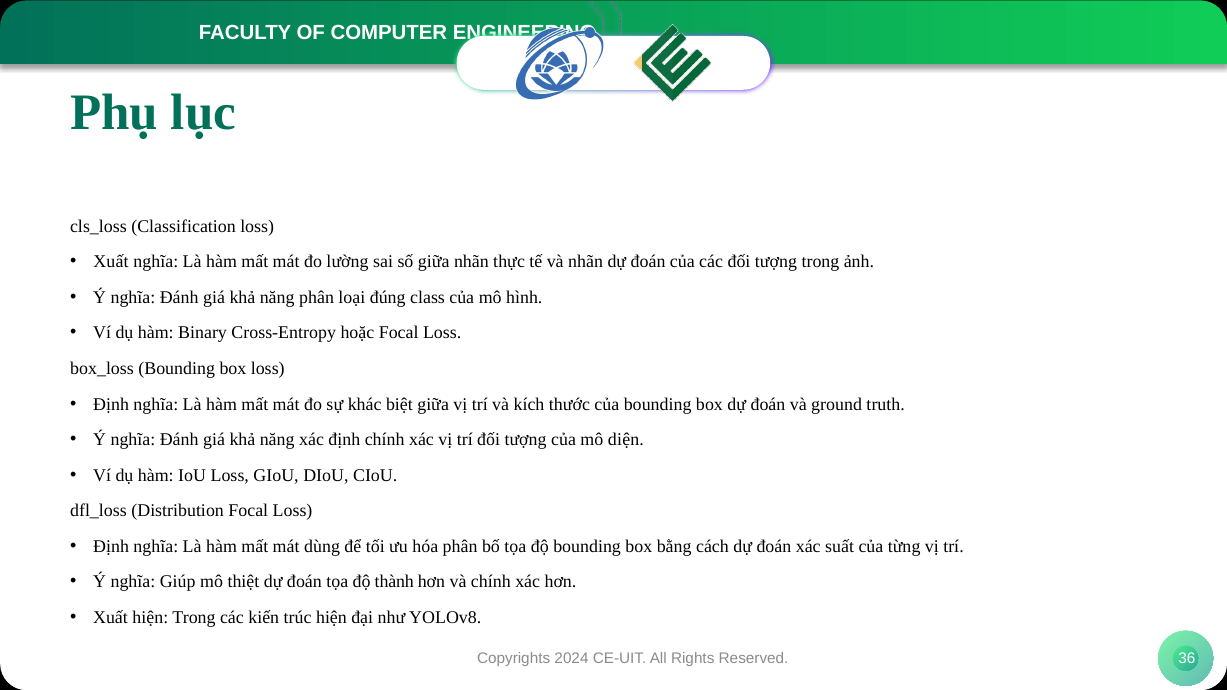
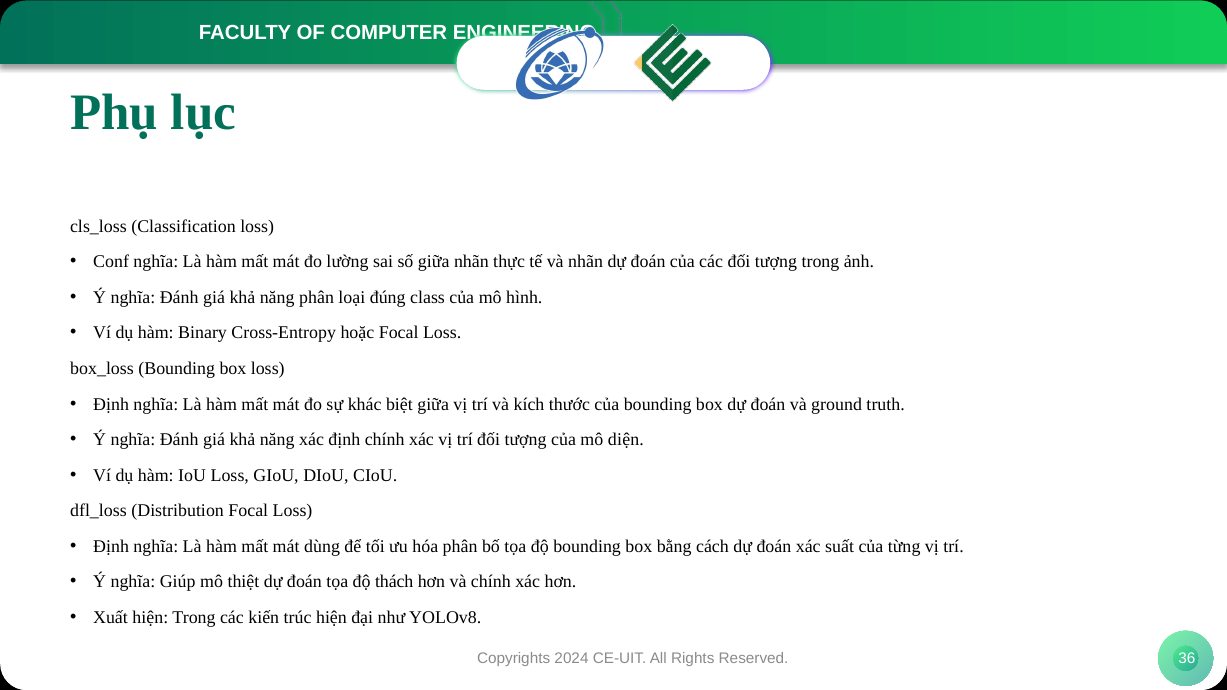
Xuất: Xuất -> Conf (111, 262)
thành: thành -> thách (394, 582)
